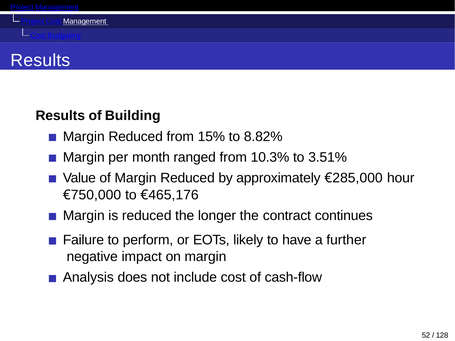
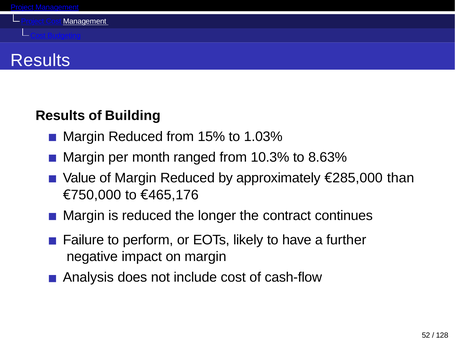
8.82%: 8.82% -> 1.03% (263, 137)
3.51%: 3.51% -> 8.63% (328, 157)
hour: hour -> than (401, 178)
